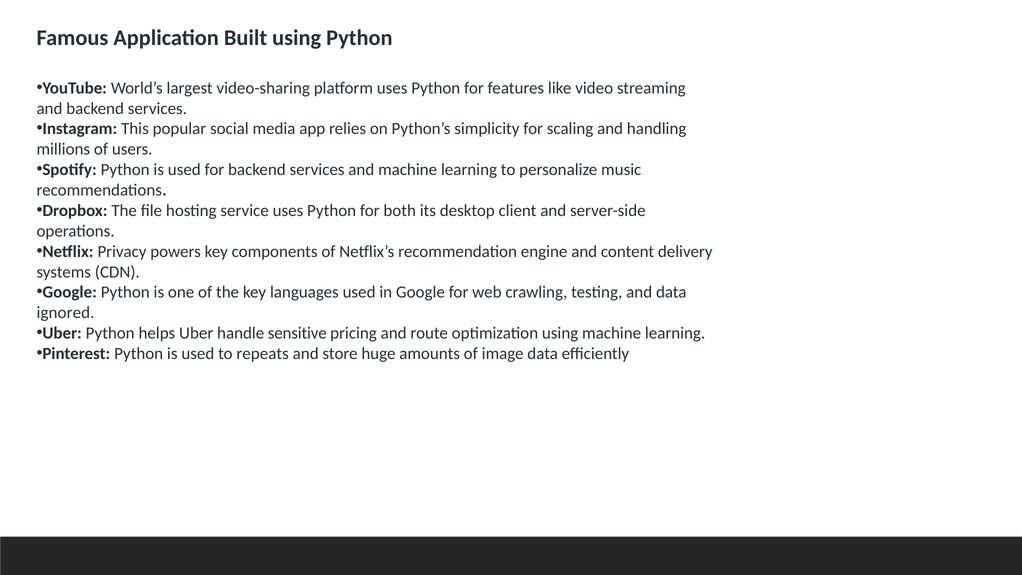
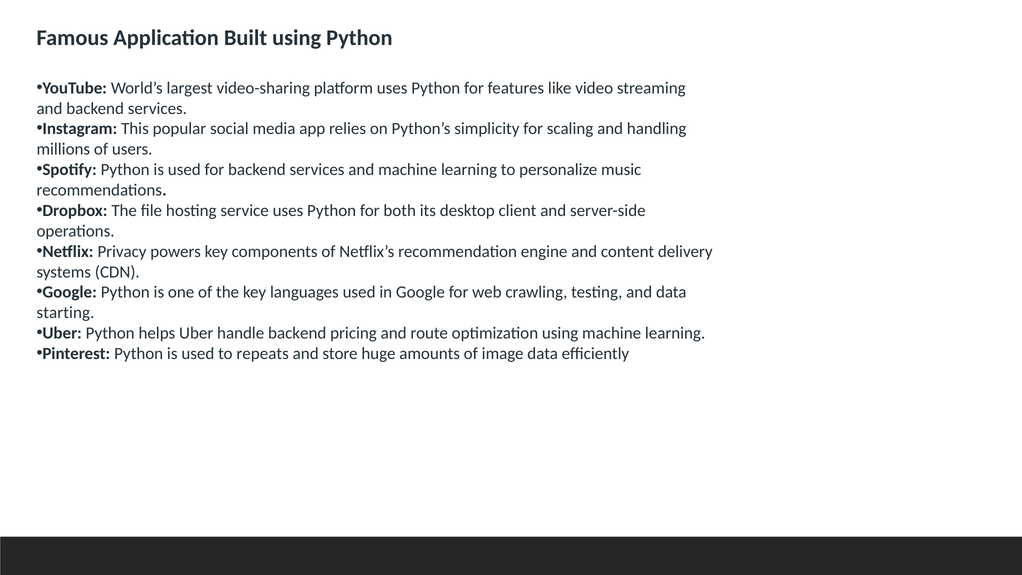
ignored: ignored -> starting (66, 313)
handle sensitive: sensitive -> backend (297, 333)
